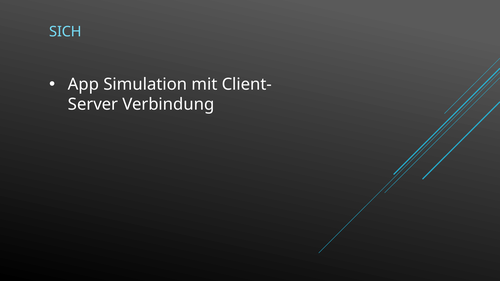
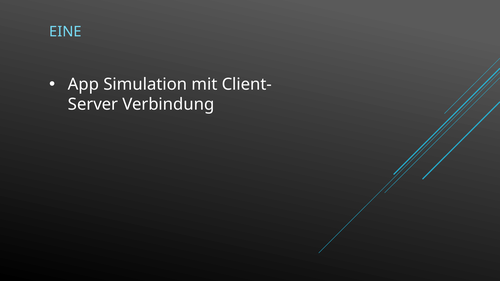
SICH: SICH -> EINE (65, 32)
